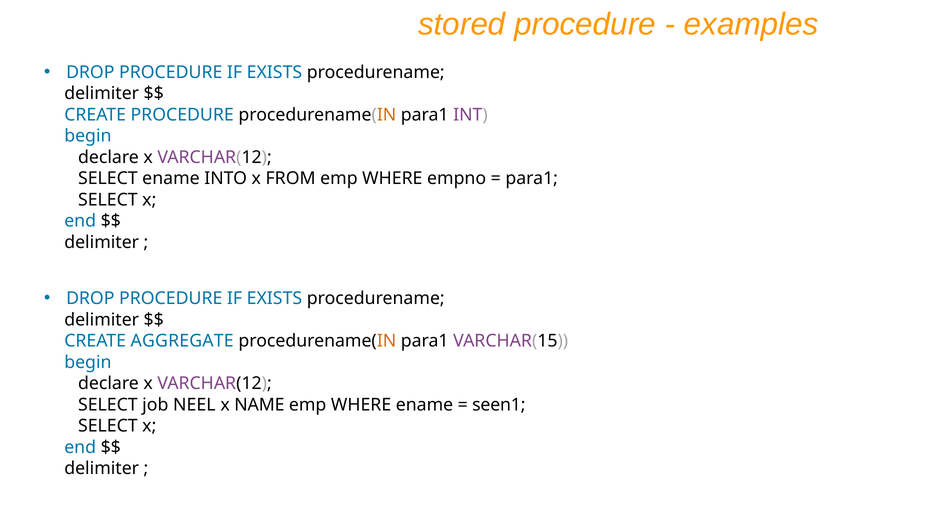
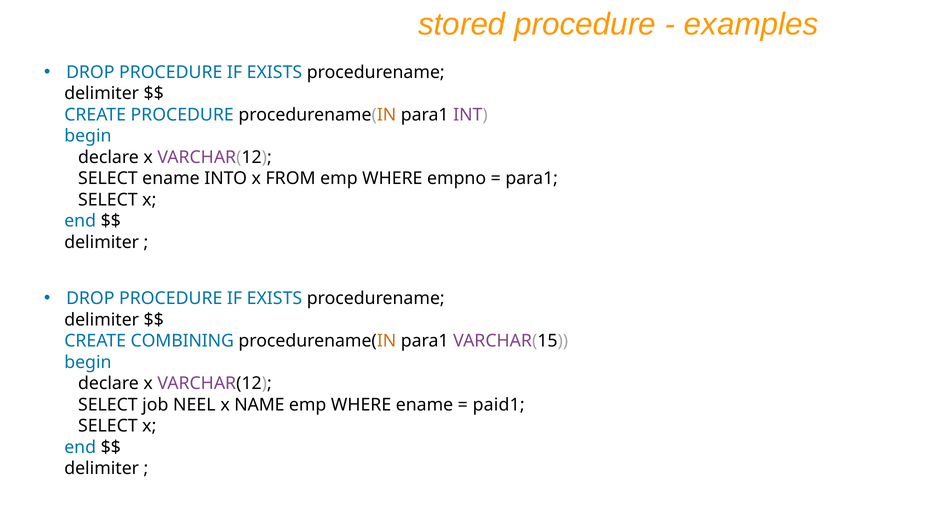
AGGREGATE: AGGREGATE -> COMBINING (182, 341)
seen1: seen1 -> paid1 (499, 405)
